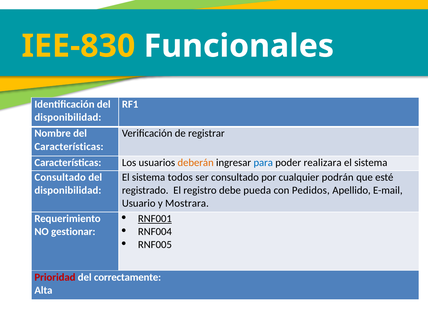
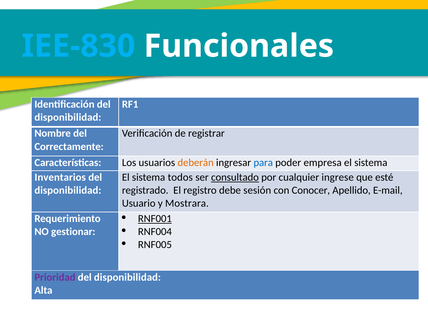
IEE-830 colour: yellow -> light blue (78, 46)
Características: Características -> Correctamente (69, 146)
realizara: realizara -> empresa (323, 163)
Consultado: Consultado -> Inventarios (60, 177)
consultado underline: none -> present (235, 177)
podrán: podrán -> ingrese (338, 177)
pueda: pueda -> sesión (257, 190)
Pedidos: Pedidos -> Conocer (311, 190)
Prioridad colour: red -> purple (55, 277)
correctamente: correctamente -> disponibilidad (127, 277)
